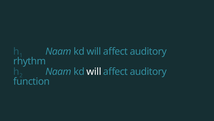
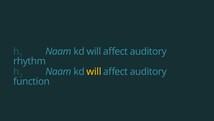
will colour: white -> yellow (94, 71)
